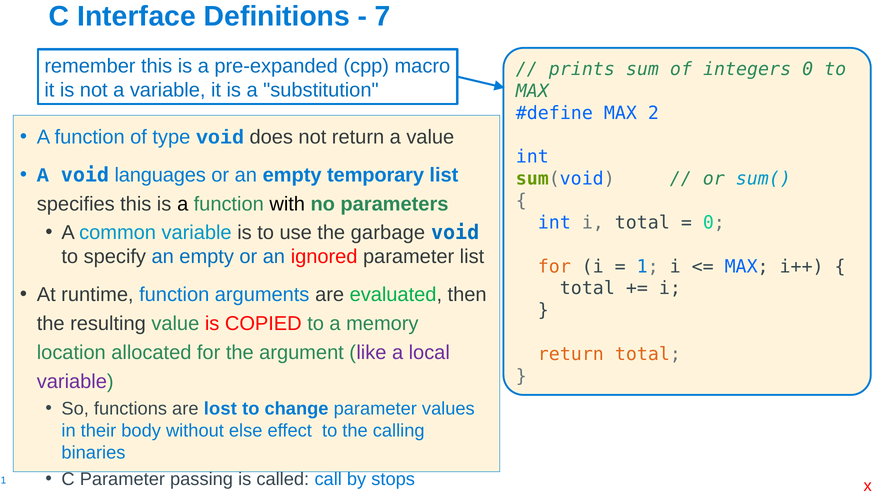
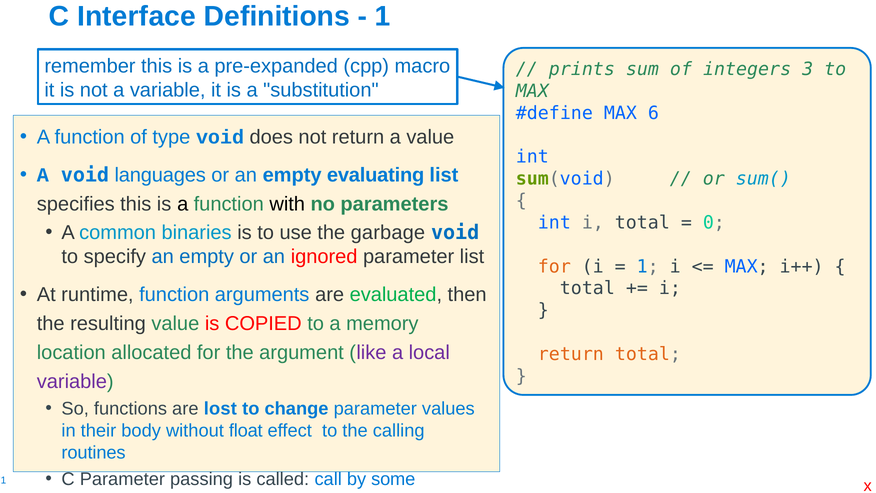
7: 7 -> 1 (383, 16)
integers 0: 0 -> 3 (808, 69)
2: 2 -> 6 (653, 113)
temporary: temporary -> evaluating (376, 175)
common variable: variable -> binaries (197, 233)
else: else -> float (246, 431)
binaries: binaries -> routines (94, 453)
stops: stops -> some (393, 479)
